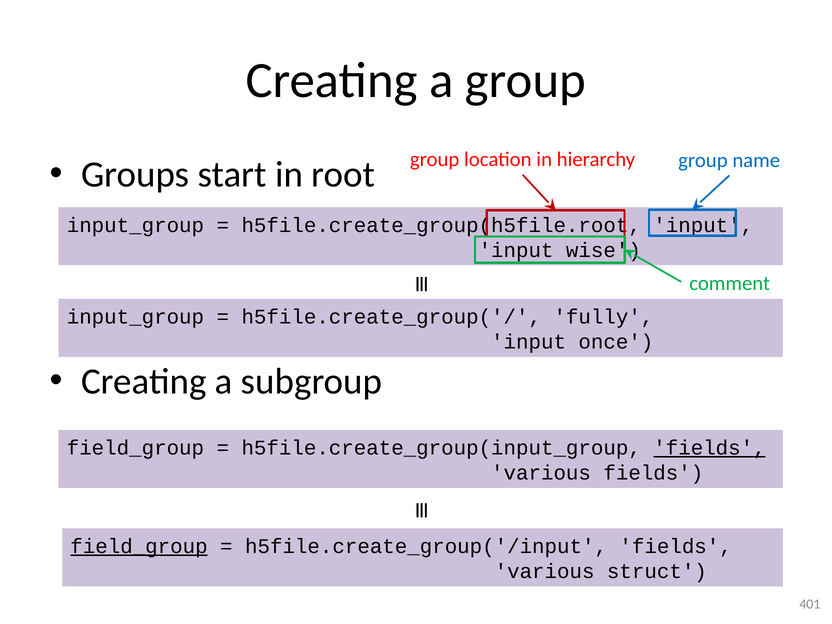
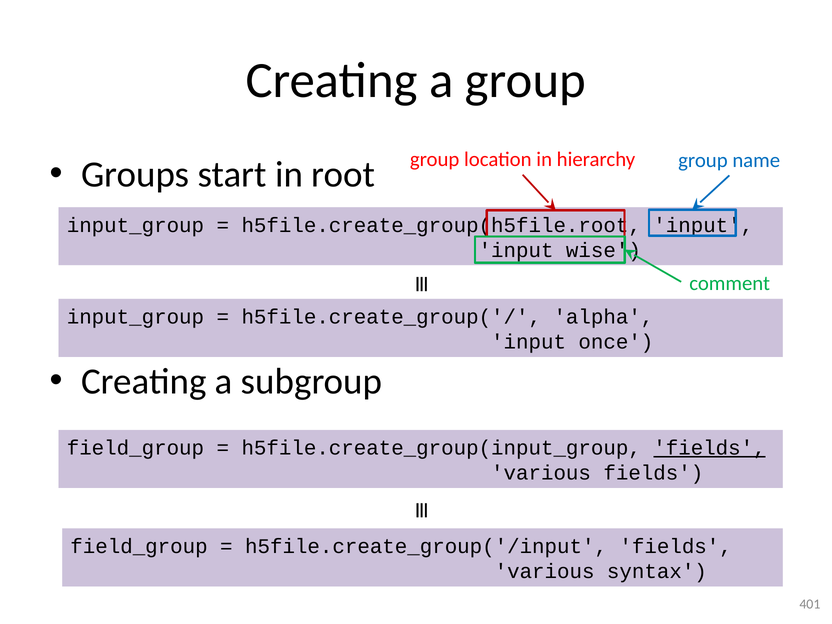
fully: fully -> alpha (603, 317)
field_group underline: present -> none (139, 546)
struct: struct -> syntax (657, 571)
